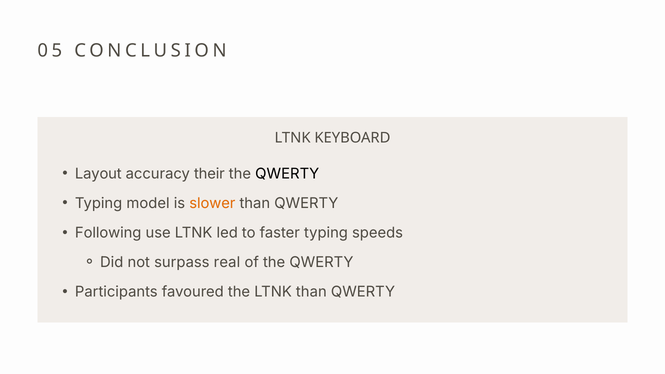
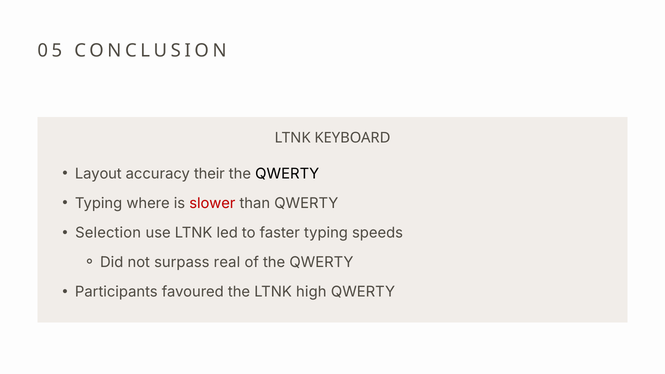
model: model -> where (148, 203)
slower colour: orange -> red (212, 203)
Following: Following -> Selection (108, 233)
LTNK than: than -> high (311, 292)
